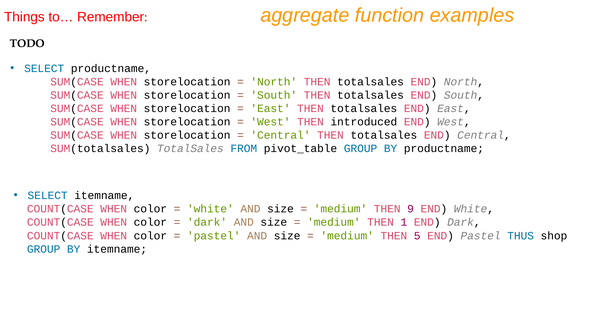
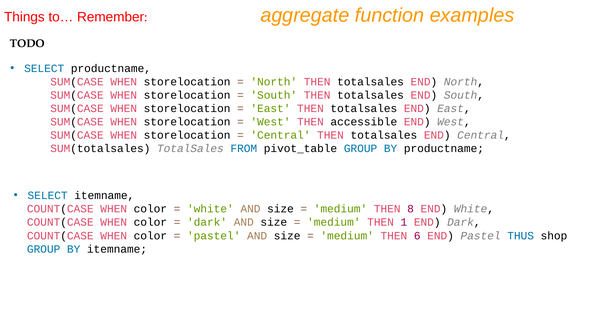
introduced: introduced -> accessible (364, 122)
9: 9 -> 8 (411, 209)
5: 5 -> 6 (417, 235)
